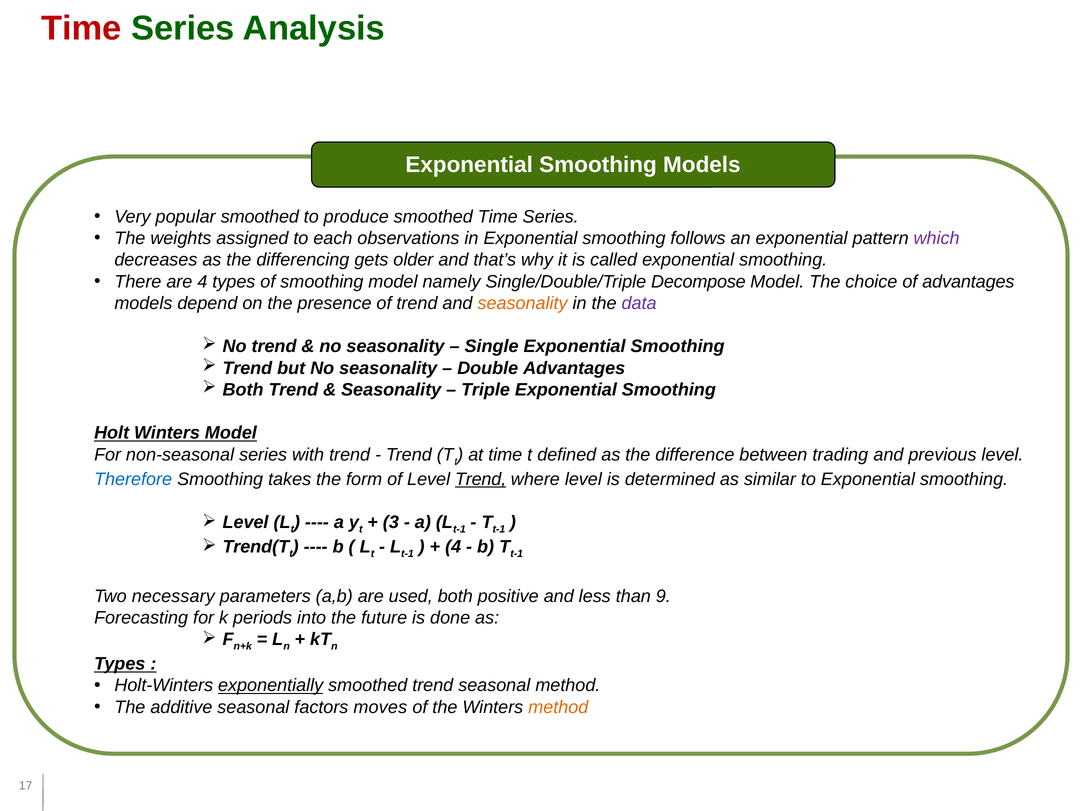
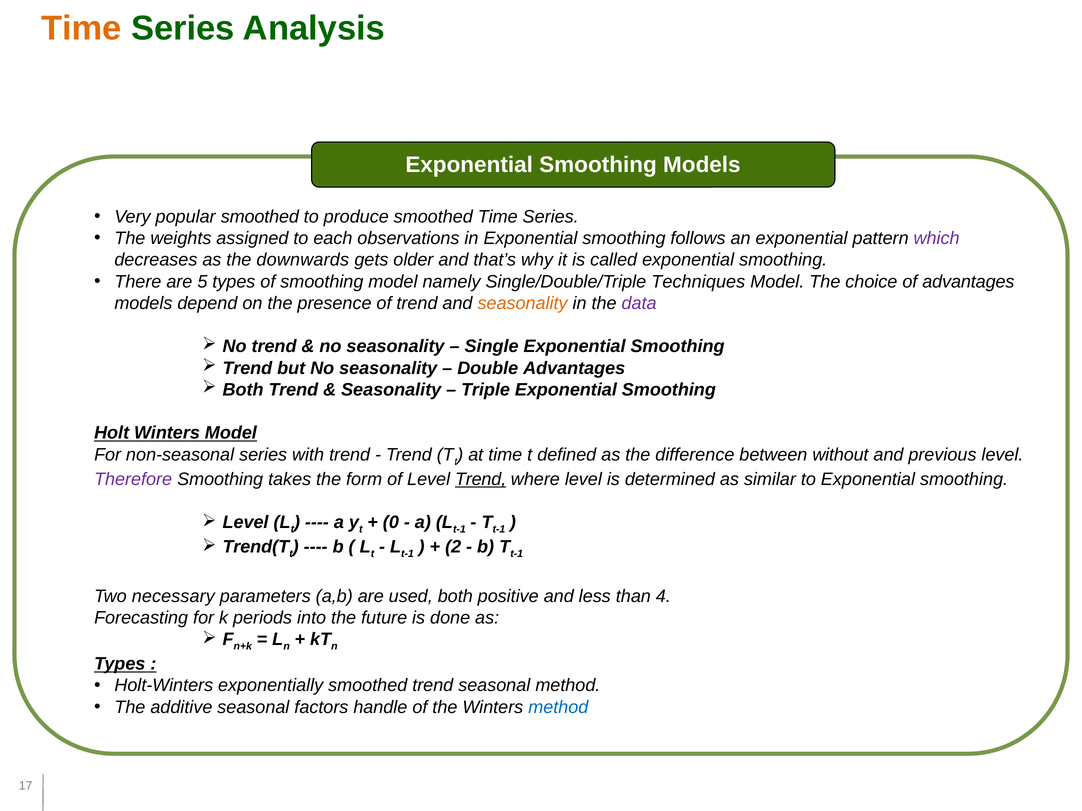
Time colour: red -> orange (81, 28)
differencing: differencing -> downwards (303, 260)
are 4: 4 -> 5 (202, 282)
Decompose: Decompose -> Techniques (698, 282)
trading: trading -> without (840, 455)
Therefore colour: blue -> purple (133, 479)
3: 3 -> 0 (391, 523)
4: 4 -> 2 (453, 547)
9: 9 -> 4 (663, 596)
exponentially underline: present -> none (271, 686)
moves: moves -> handle (380, 708)
method colour: orange -> blue (558, 708)
